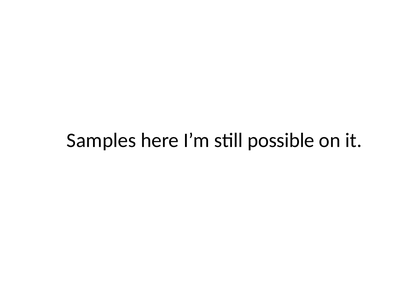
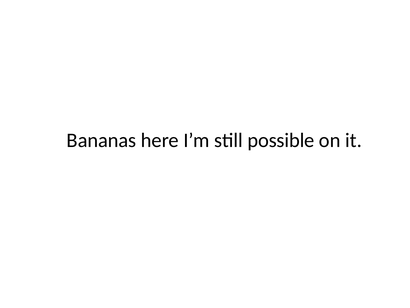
Samples: Samples -> Bananas (101, 140)
